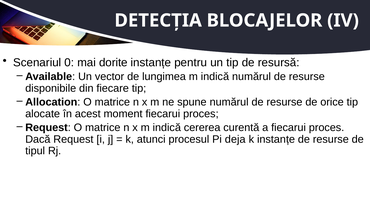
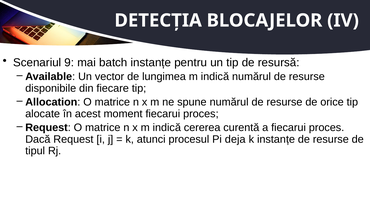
0: 0 -> 9 (69, 62)
dorite: dorite -> batch (113, 62)
